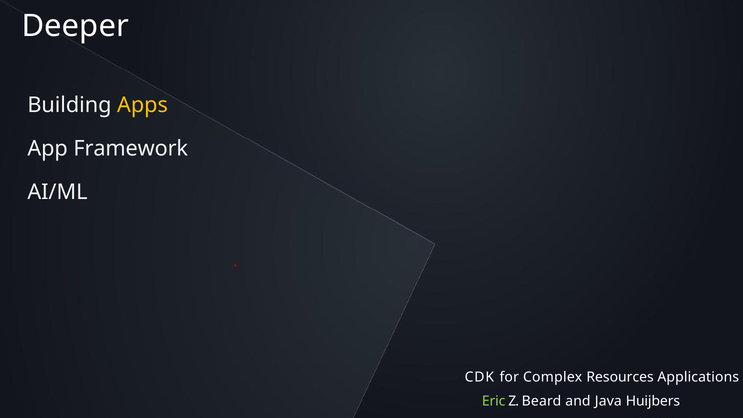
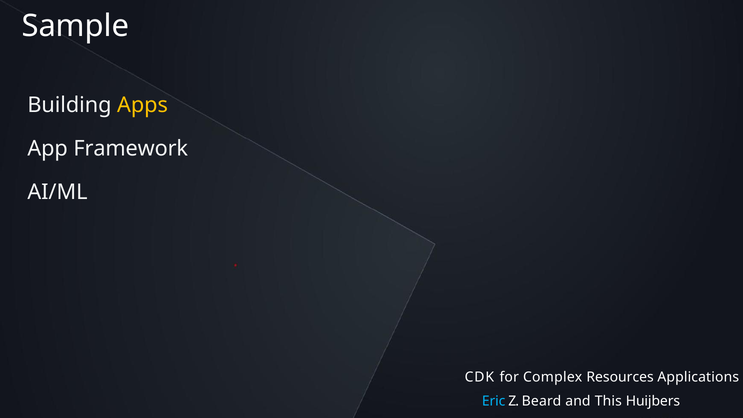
Deeper: Deeper -> Sample (75, 26)
Eric colour: light green -> light blue (494, 401)
Java: Java -> This (608, 401)
